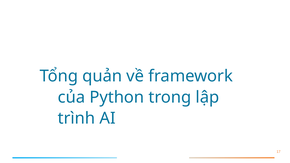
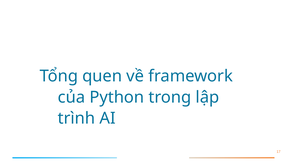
quản: quản -> quen (102, 76)
